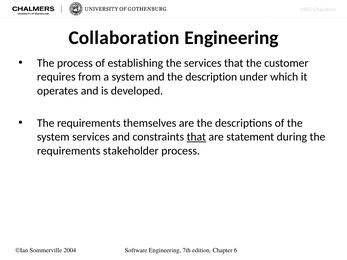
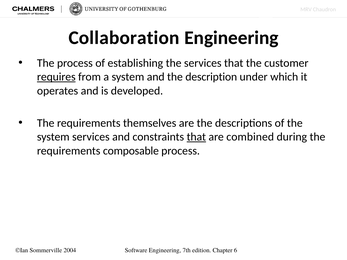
requires underline: none -> present (56, 77)
statement: statement -> combined (250, 137)
stakeholder: stakeholder -> composable (131, 151)
